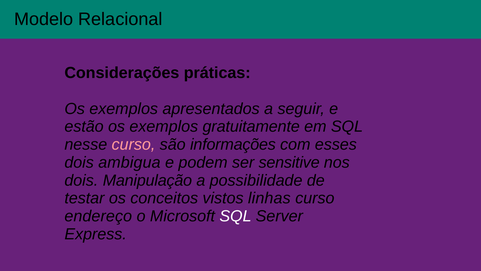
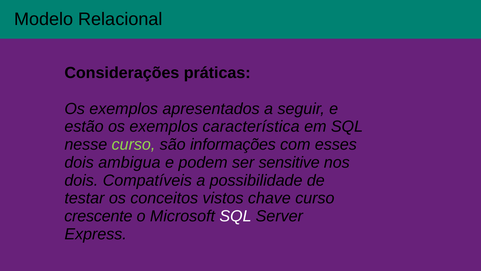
gratuitamente: gratuitamente -> característica (251, 126)
curso colour: pink -> light green (133, 144)
Manipulação: Manipulação -> Compatíveis (147, 180)
linhas: linhas -> chave (269, 198)
endereço: endereço -> crescente (98, 216)
